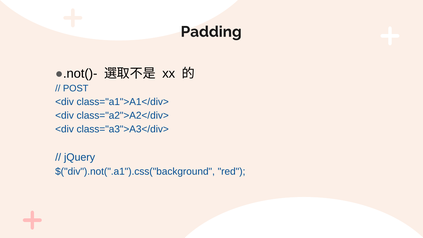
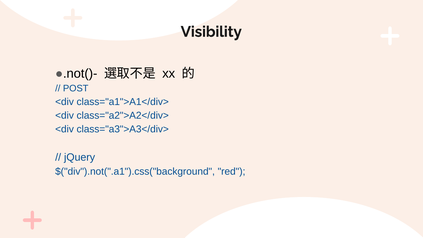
Padding: Padding -> Visibility (211, 32)
